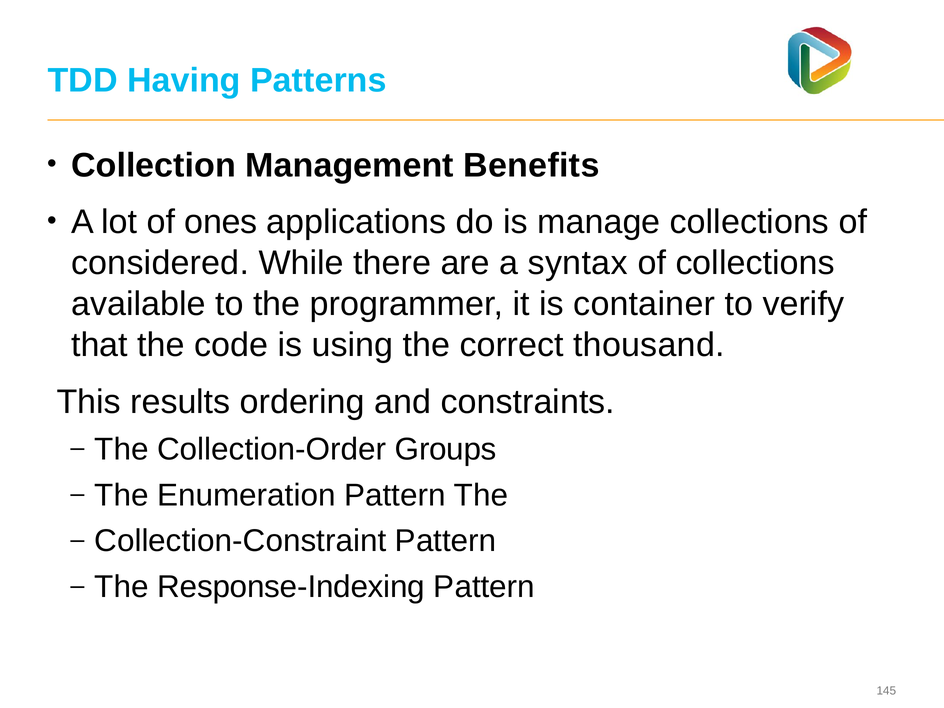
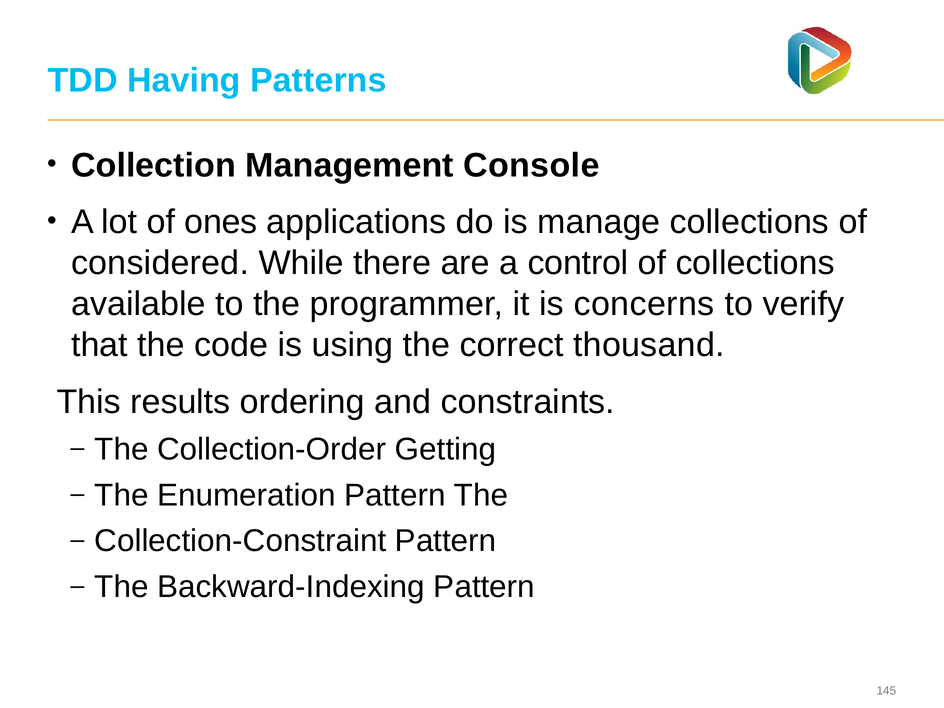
Benefits: Benefits -> Console (531, 165)
syntax: syntax -> control (578, 263)
container: container -> concerns (644, 304)
Groups: Groups -> Getting (446, 449)
Response-Indexing: Response-Indexing -> Backward-Indexing (291, 587)
